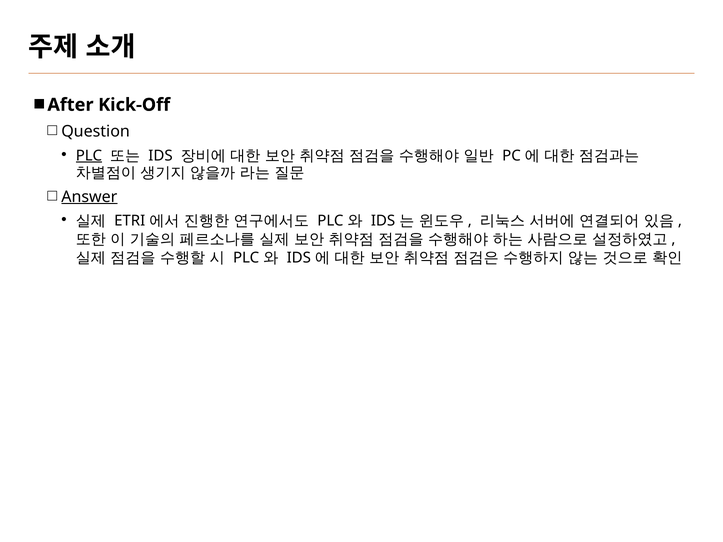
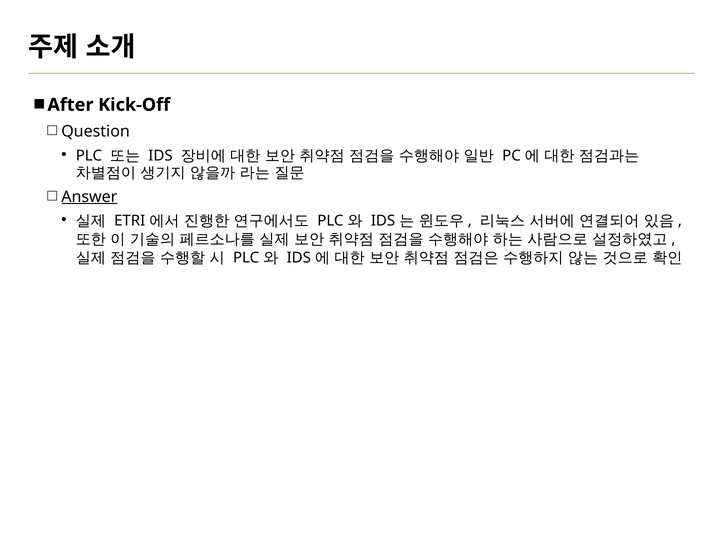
PLC underline: present -> none (89, 156)
